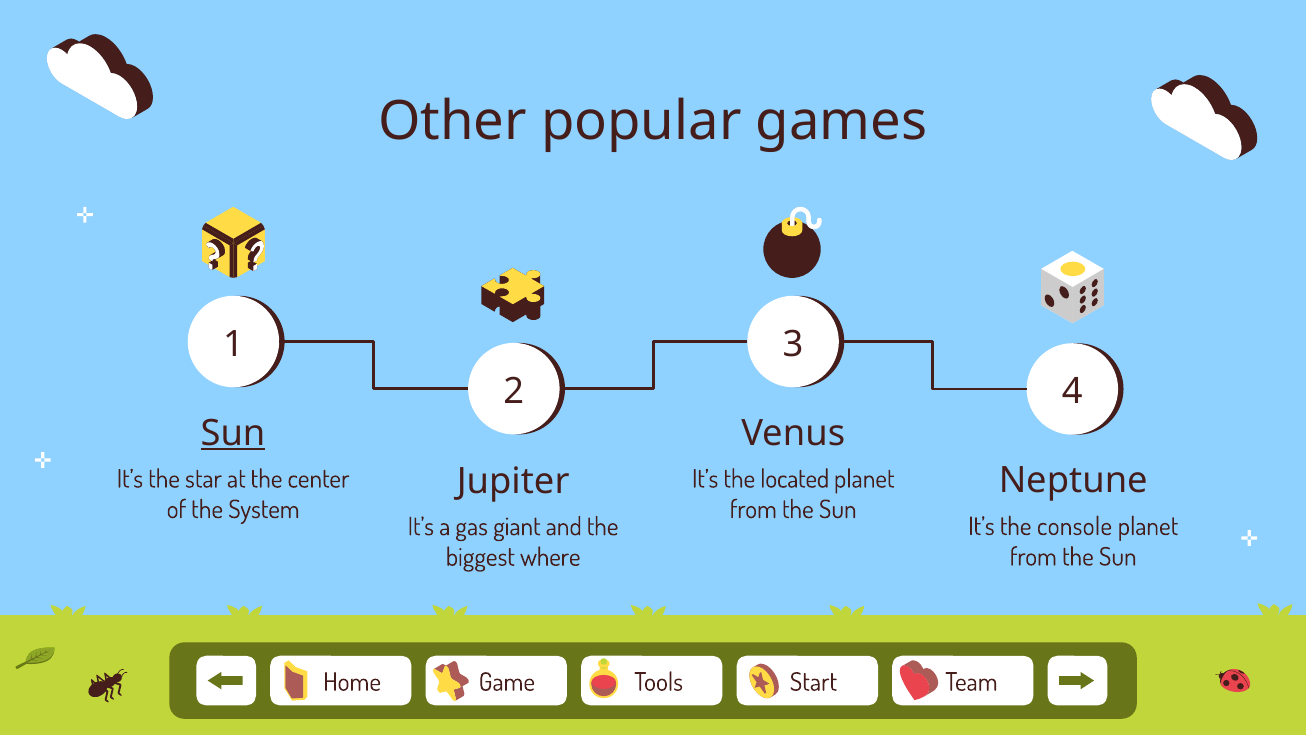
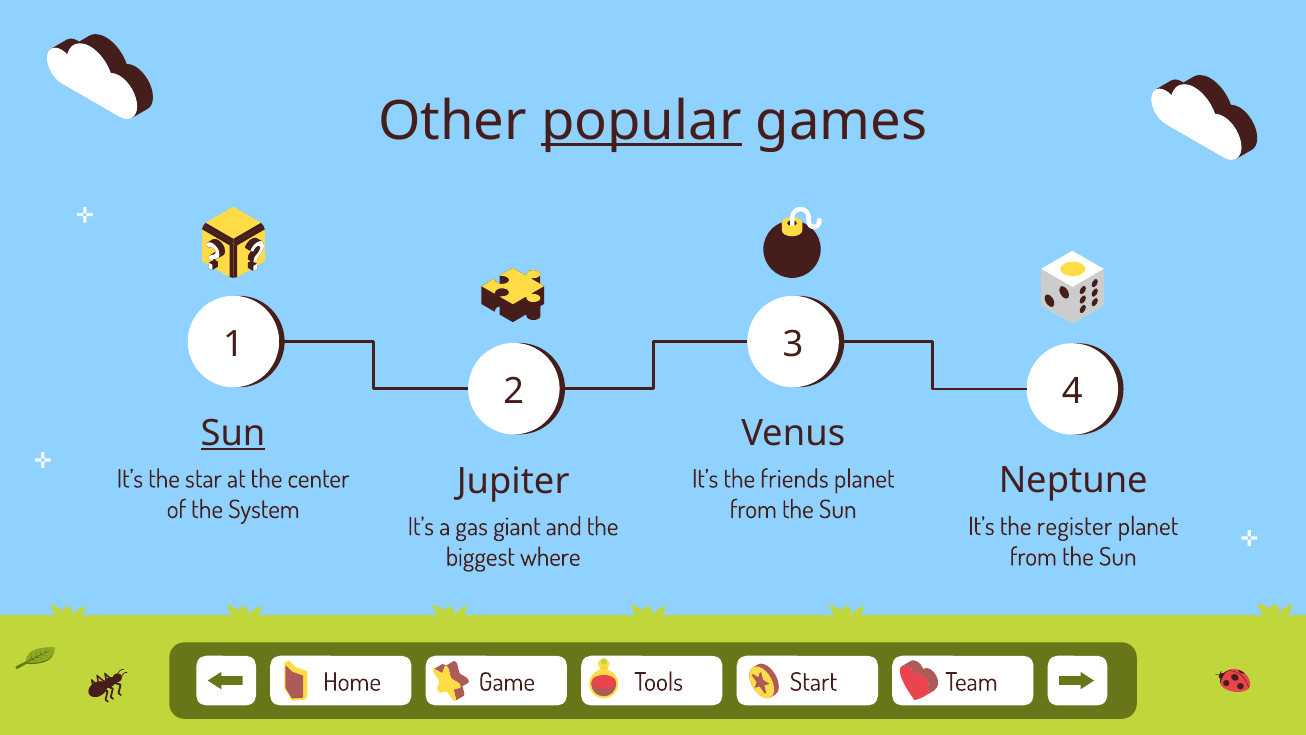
popular underline: none -> present (641, 121)
located: located -> friends (794, 479)
console: console -> register (1074, 526)
